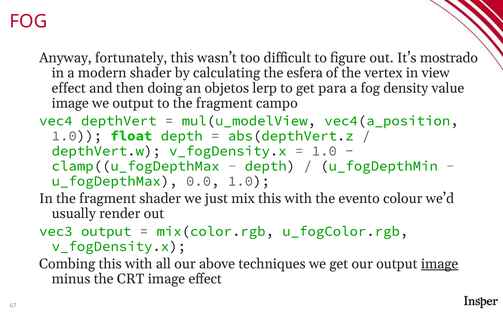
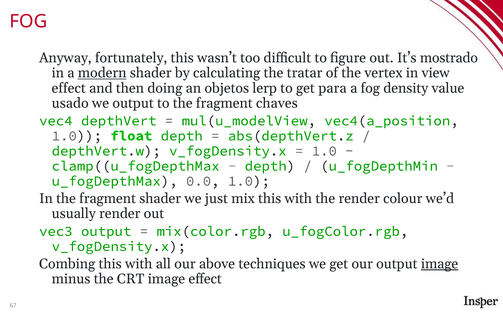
modern underline: none -> present (102, 73)
esfera: esfera -> tratar (305, 73)
image: image -> usado (70, 103)
campo: campo -> chaves (277, 103)
the evento: evento -> render (359, 199)
